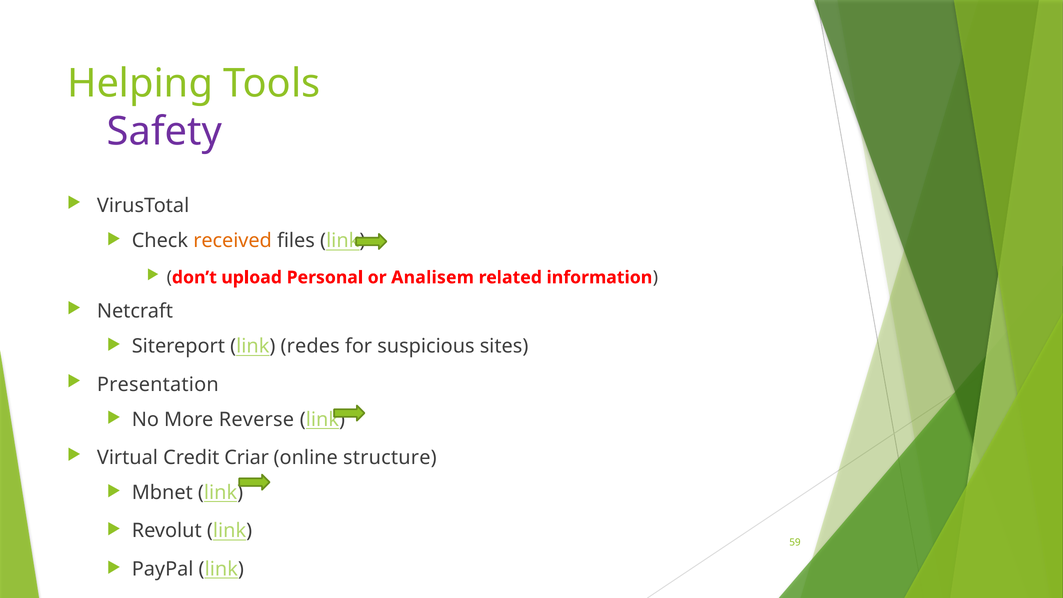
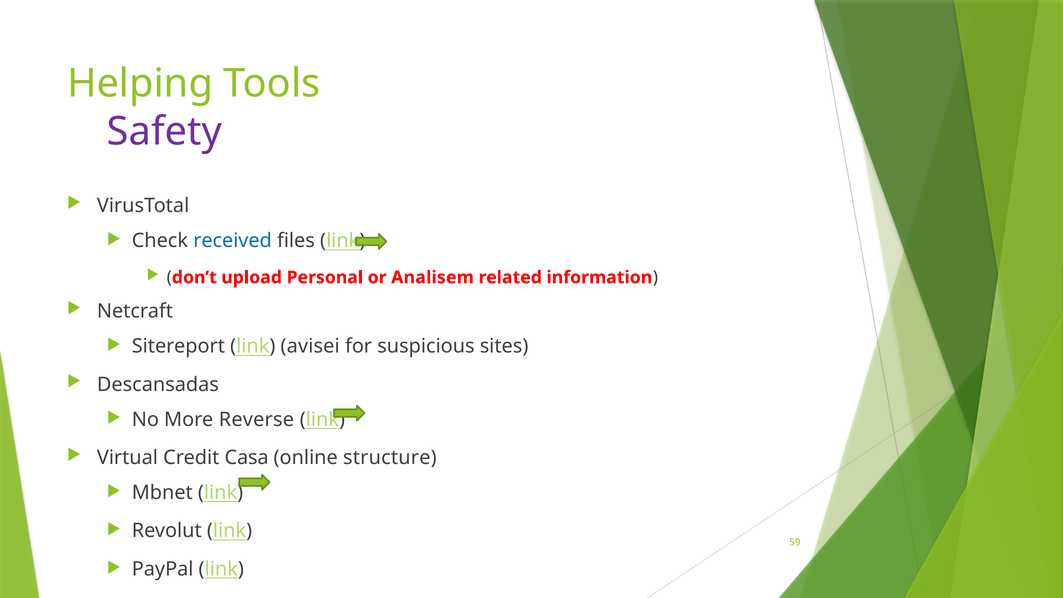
received colour: orange -> blue (233, 241)
redes: redes -> avisei (310, 346)
Presentation: Presentation -> Descansadas (158, 384)
Criar: Criar -> Casa (247, 458)
